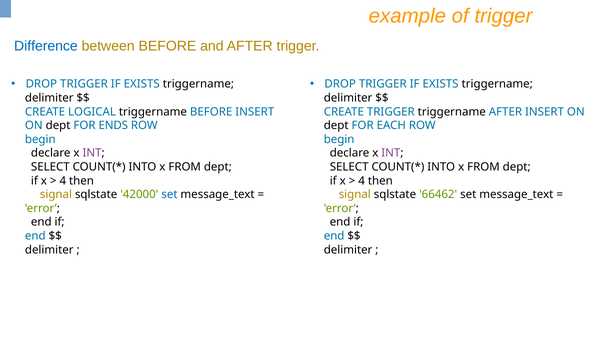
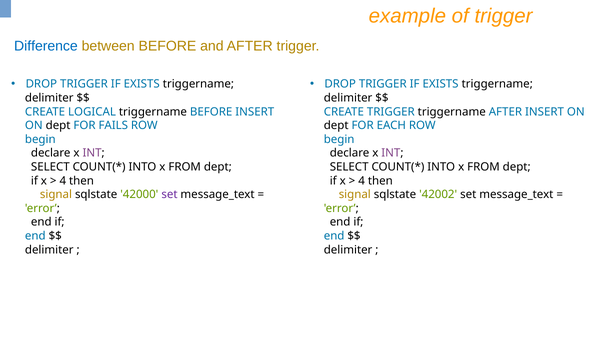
ENDS: ENDS -> FAILS (113, 126)
set colour: blue -> purple (169, 195)
66462: 66462 -> 42002 (438, 195)
